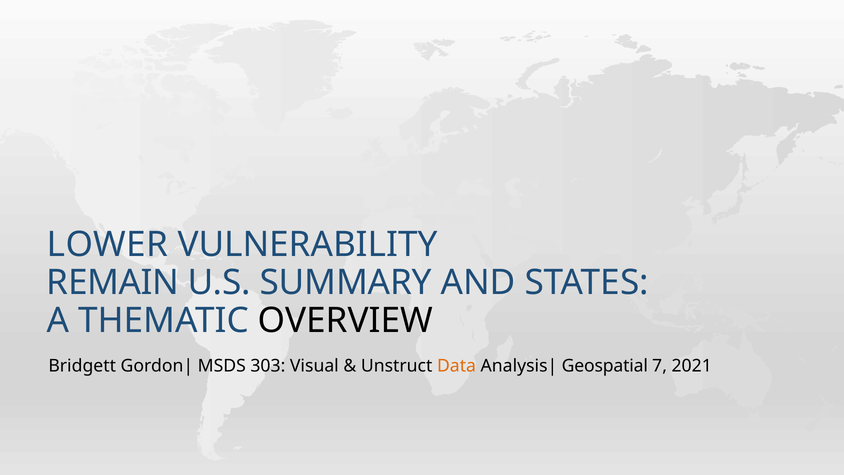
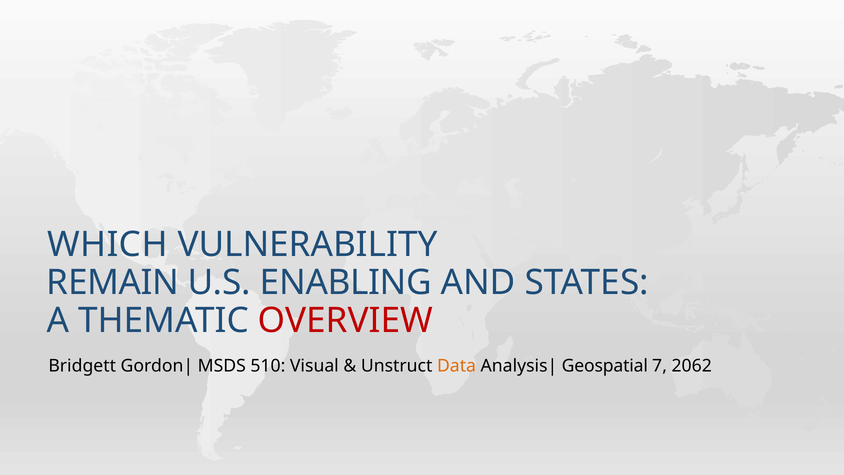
LOWER: LOWER -> WHICH (107, 245)
SUMMARY: SUMMARY -> ENABLING (346, 283)
OVERVIEW colour: black -> red (345, 321)
303: 303 -> 510 (268, 366)
2021: 2021 -> 2062 (692, 366)
